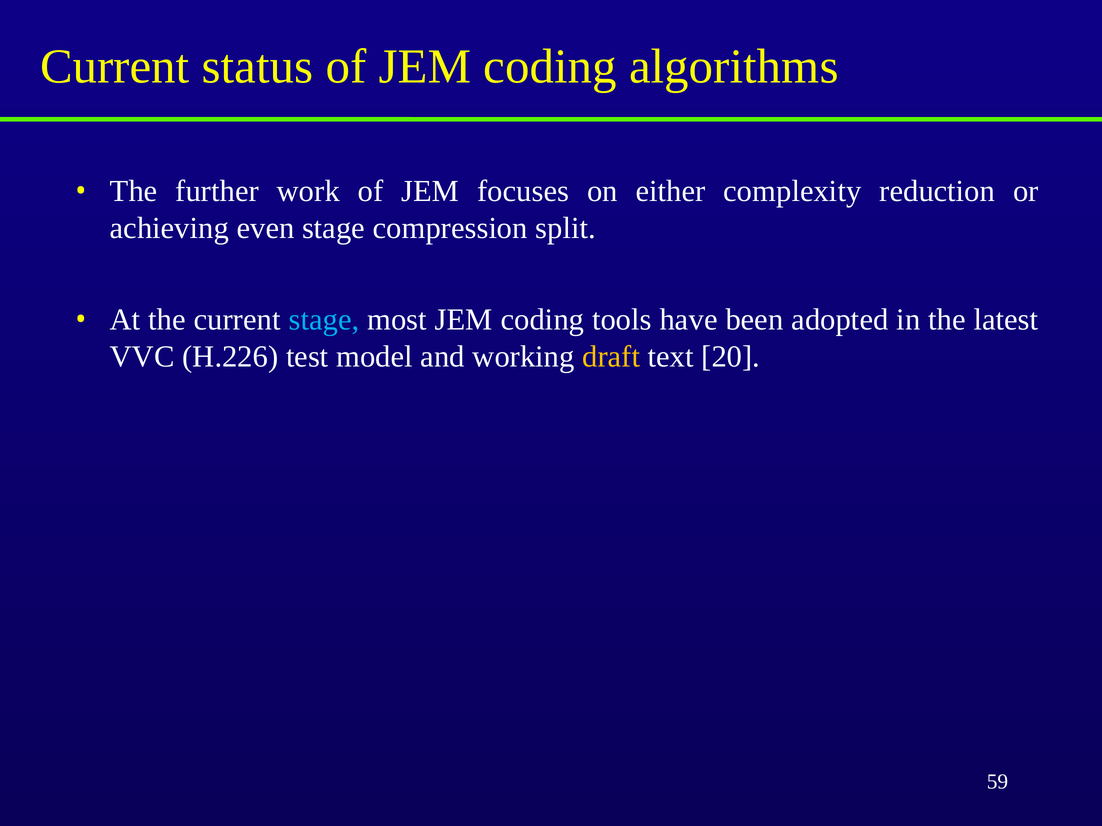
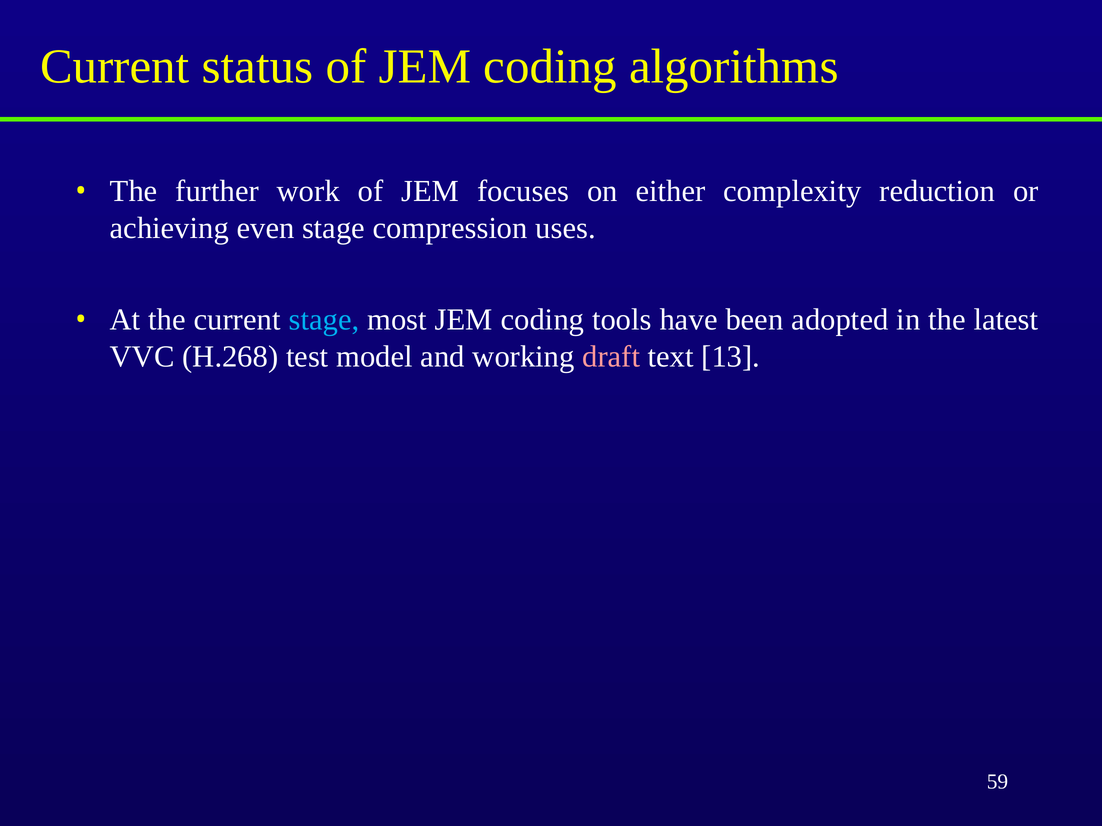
split: split -> uses (566, 228)
H.226: H.226 -> H.268 (230, 357)
draft colour: yellow -> pink (611, 357)
20: 20 -> 13 (731, 357)
